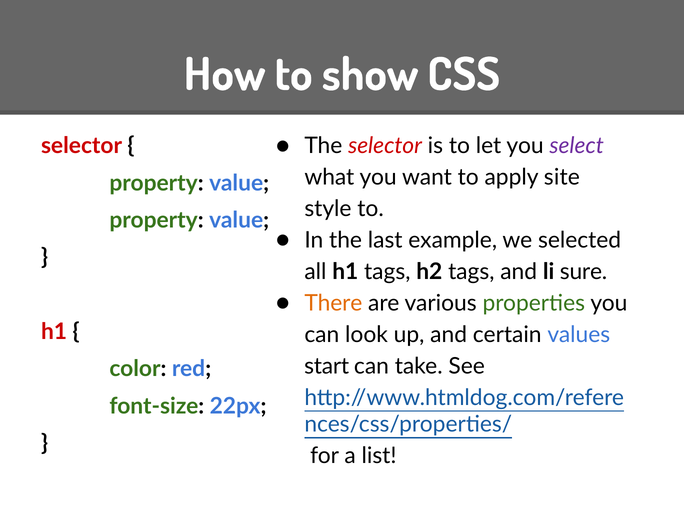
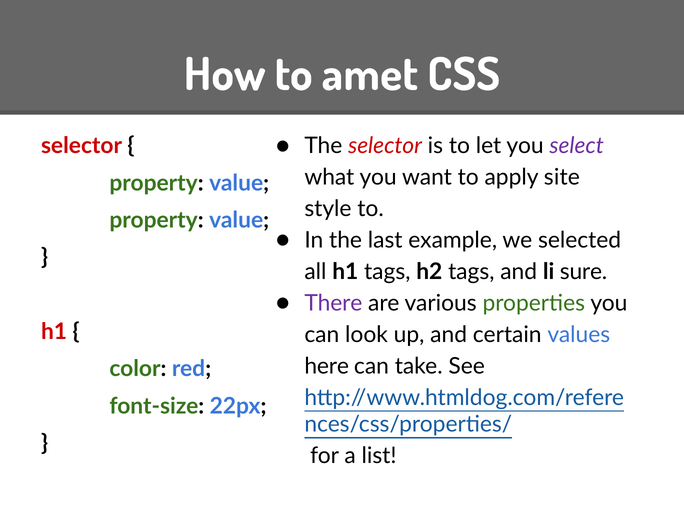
show: show -> amet (370, 75)
There colour: orange -> purple (333, 303)
start: start -> here (327, 366)
